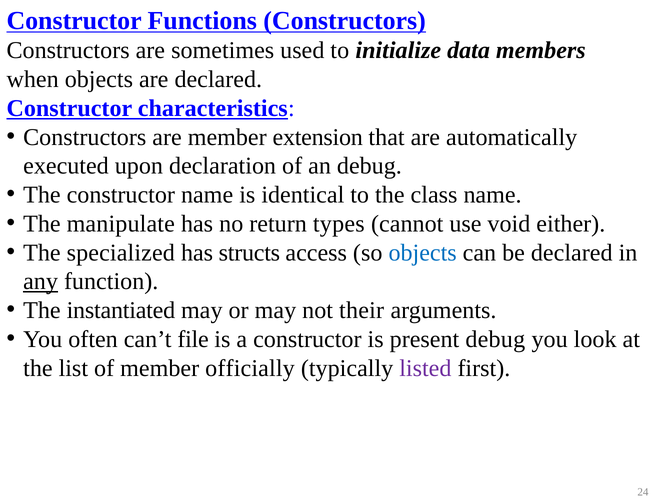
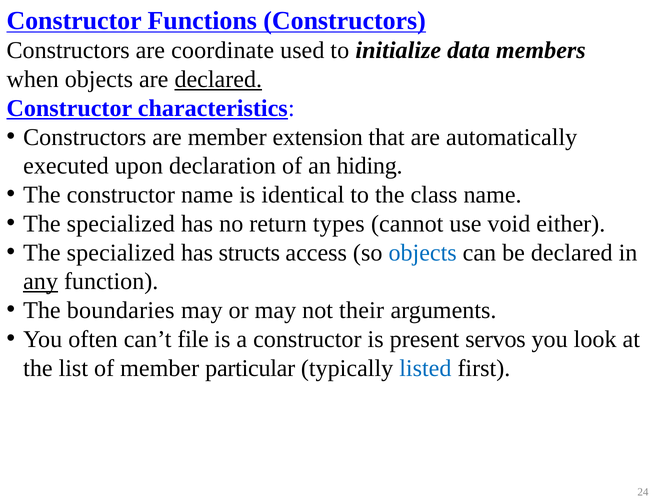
sometimes: sometimes -> coordinate (223, 51)
declared underline: none -> present (218, 79)
an debug: debug -> hiding (370, 166)
manipulate: manipulate -> specialized (121, 224)
instantiated: instantiated -> boundaries (121, 311)
present debug: debug -> servos (496, 339)
officially: officially -> particular (250, 368)
listed colour: purple -> blue (425, 368)
